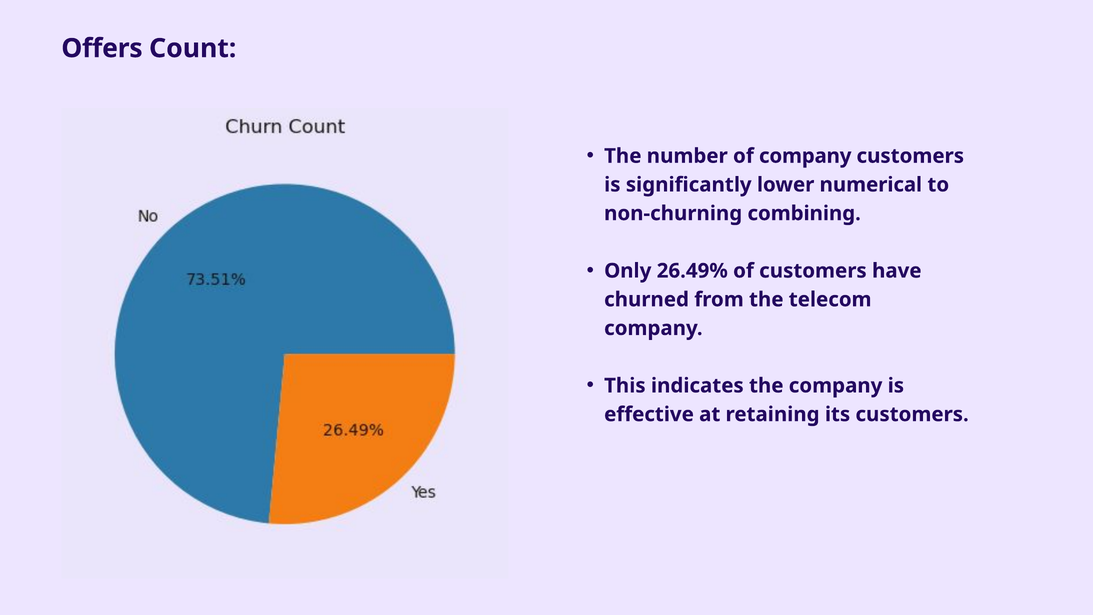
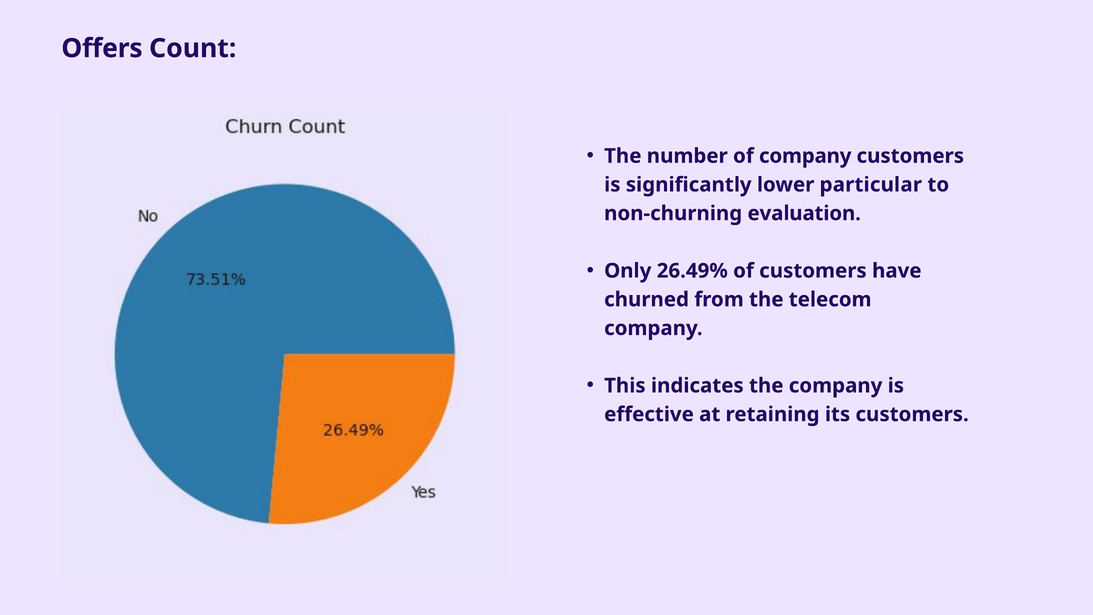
numerical: numerical -> particular (871, 185)
combining: combining -> evaluation (804, 213)
